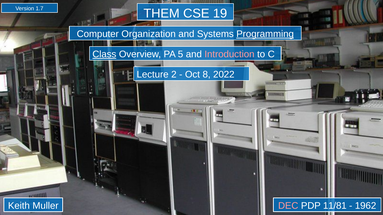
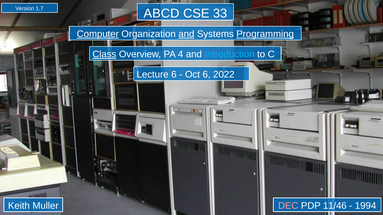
THEM: THEM -> ABCD (161, 13)
19: 19 -> 33 (220, 13)
Computer underline: none -> present (98, 34)
and underline: none -> present (186, 34)
5: 5 -> 4 (181, 54)
Introduction colour: pink -> light blue (229, 54)
Lecture 2: 2 -> 6 (174, 75)
Oct 8: 8 -> 6 (207, 75)
11/81: 11/81 -> 11/46 (335, 206)
1962: 1962 -> 1994 (366, 206)
